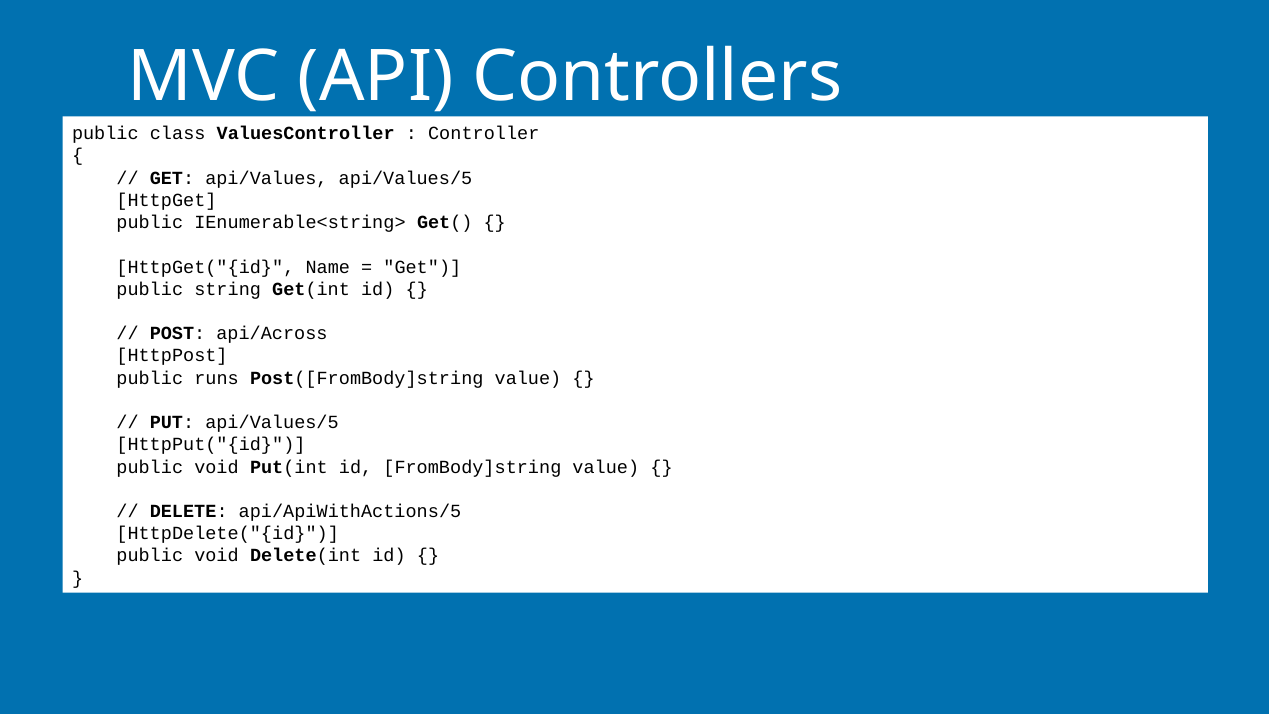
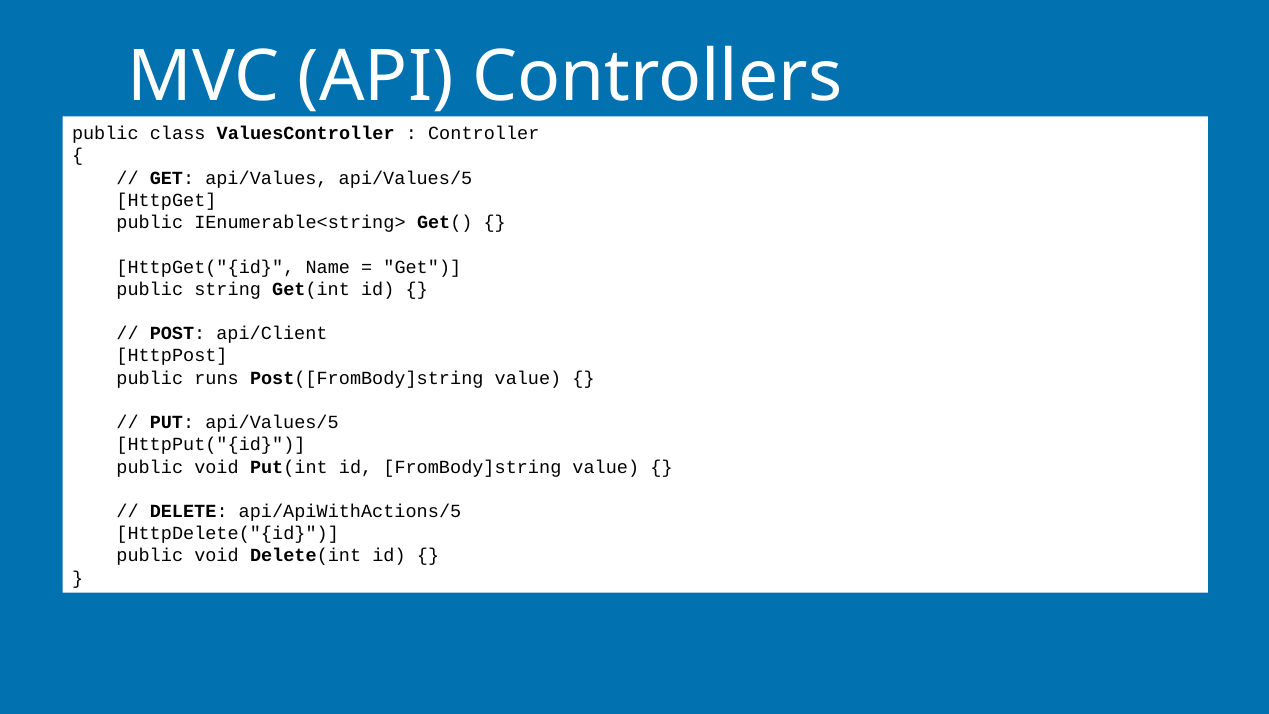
api/Across: api/Across -> api/Client (272, 333)
